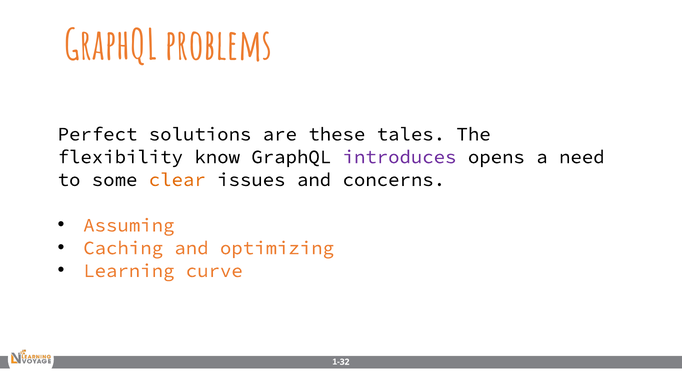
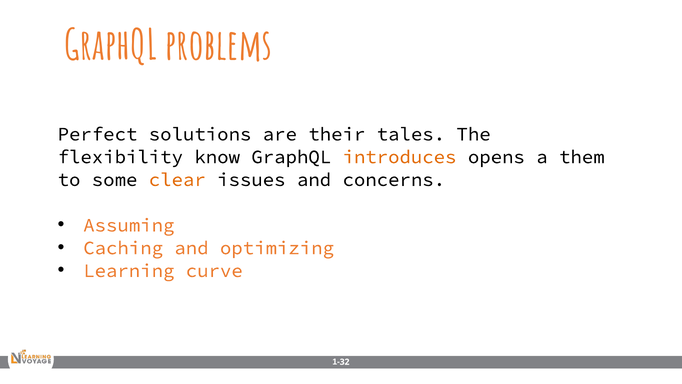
these: these -> their (337, 134)
introduces colour: purple -> orange (400, 157)
need: need -> them (582, 157)
